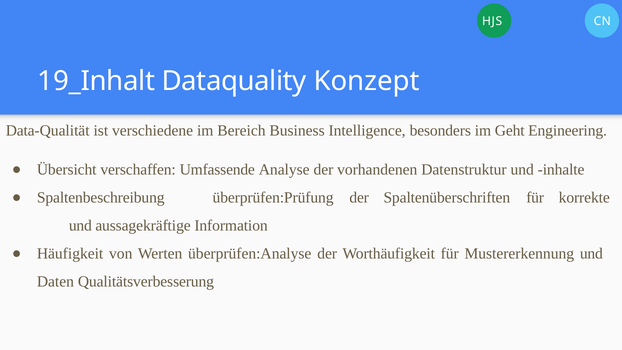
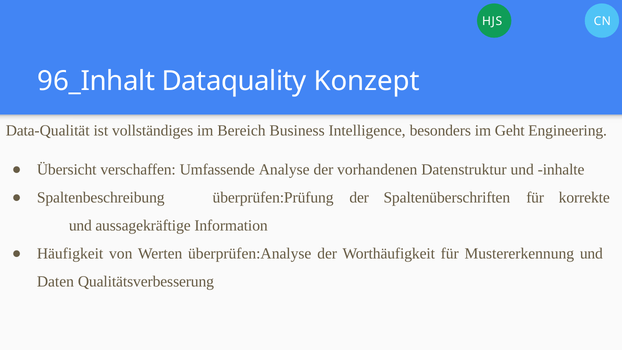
19_Inhalt: 19_Inhalt -> 96_Inhalt (96, 81)
verschiedene: verschiedene -> vollständiges (153, 131)
